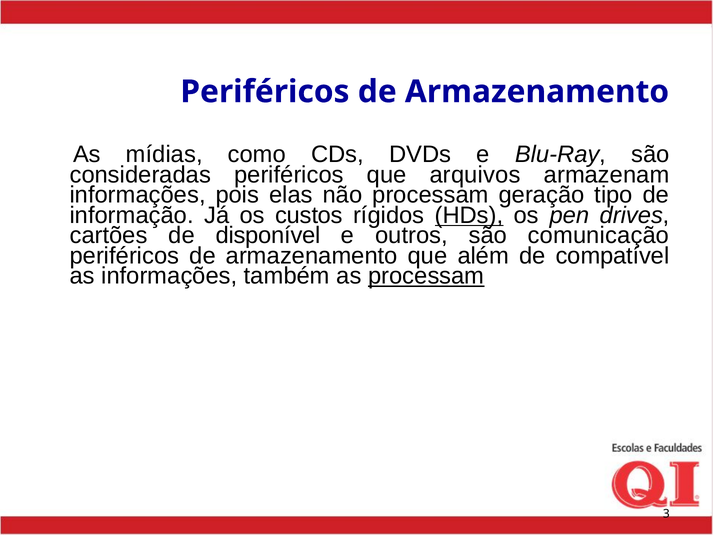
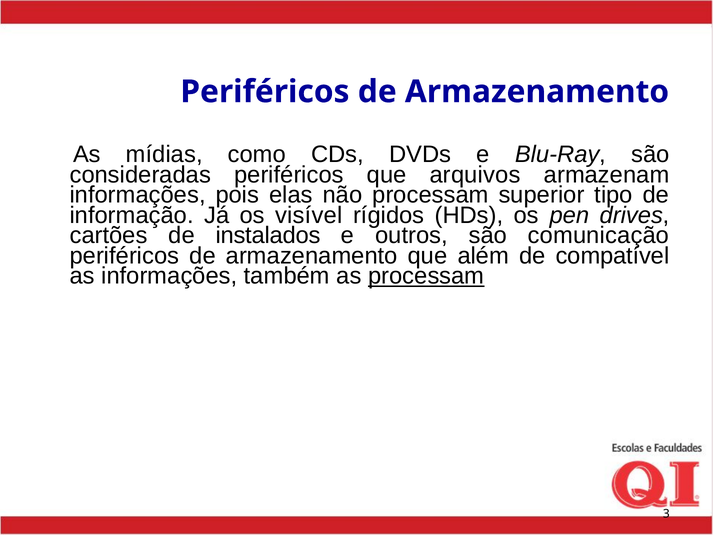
geração: geração -> superior (542, 195)
custos: custos -> visível (309, 215)
HDs underline: present -> none (469, 215)
disponível: disponível -> instalados (268, 235)
